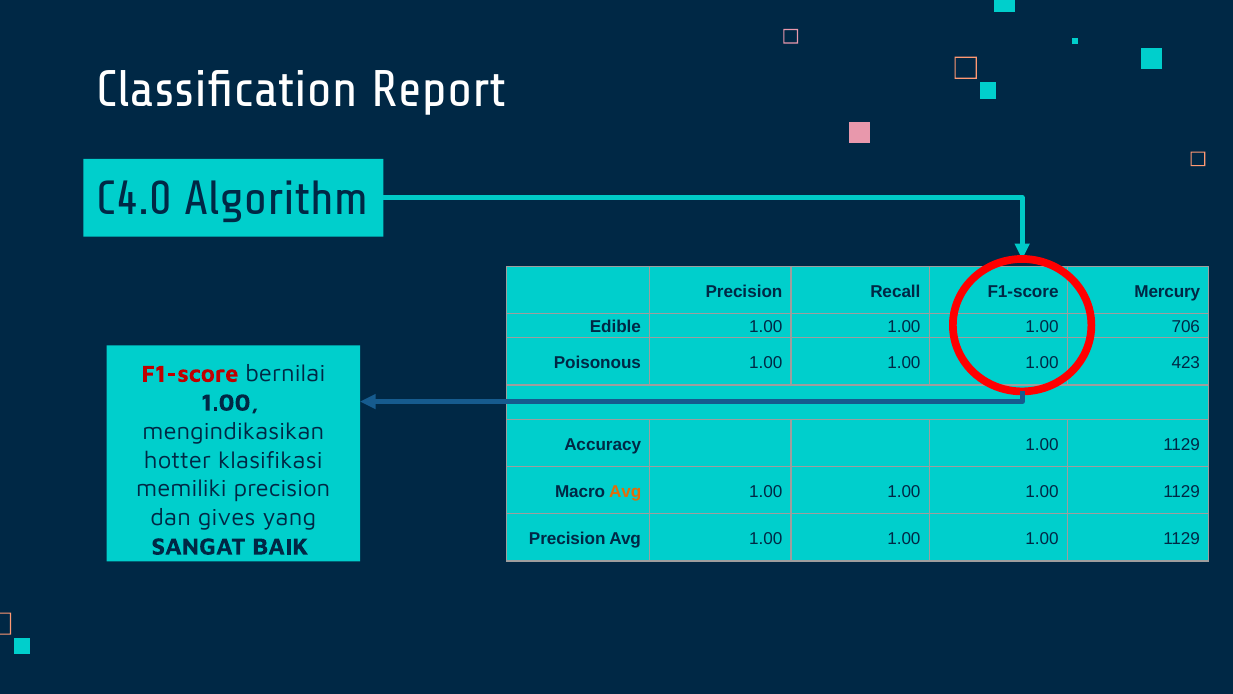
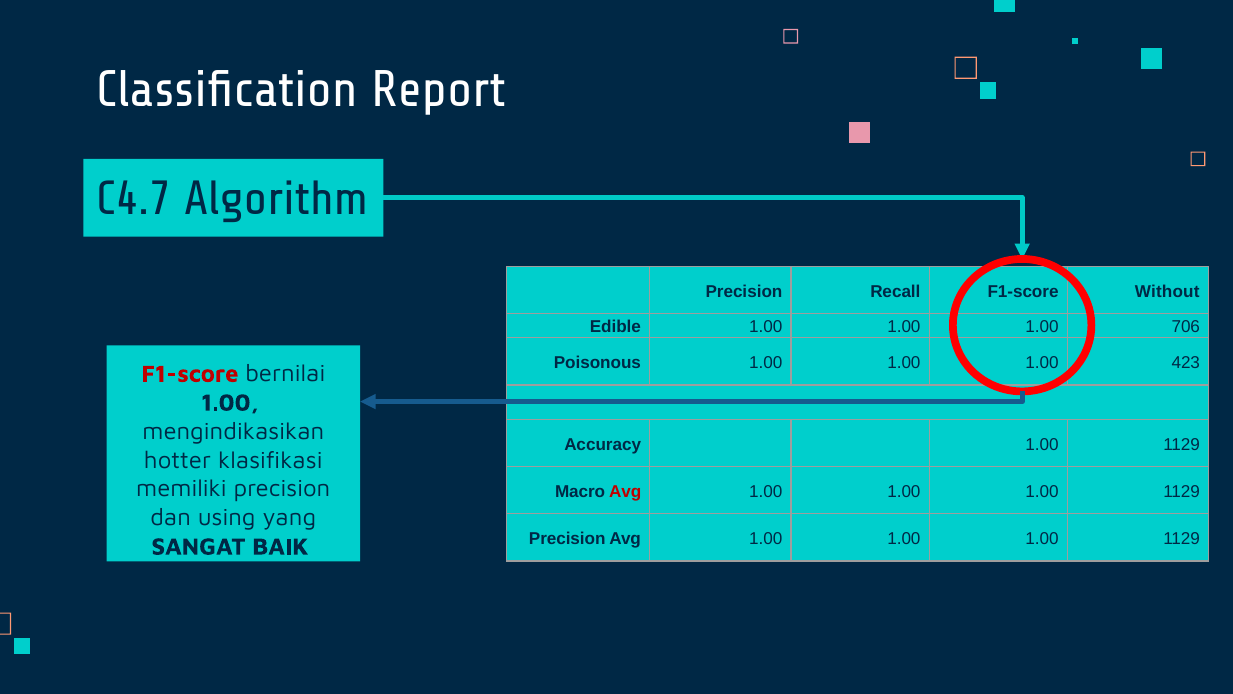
C4.0: C4.0 -> C4.7 (134, 199)
Mercury: Mercury -> Without (1167, 291)
Avg colour: orange -> red (625, 492)
gives: gives -> using (227, 518)
